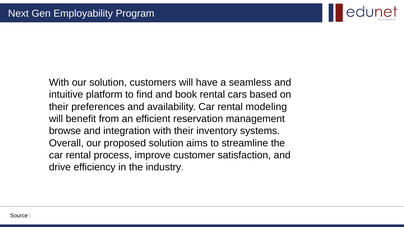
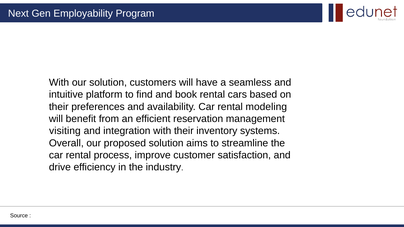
browse: browse -> visiting (65, 131)
